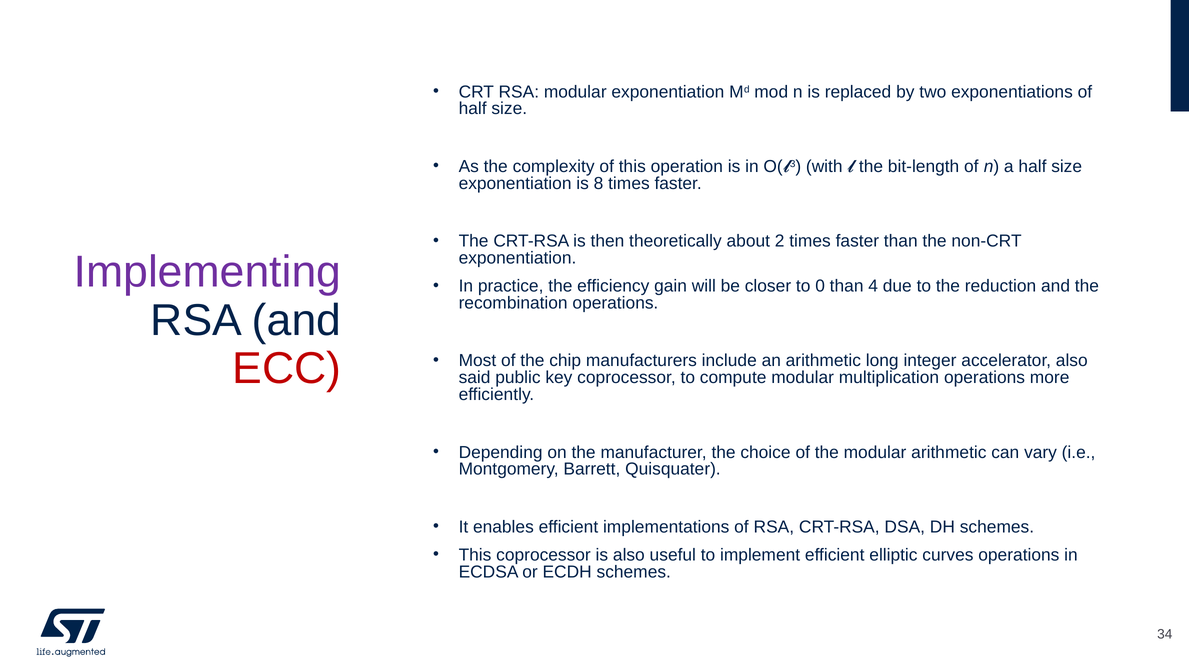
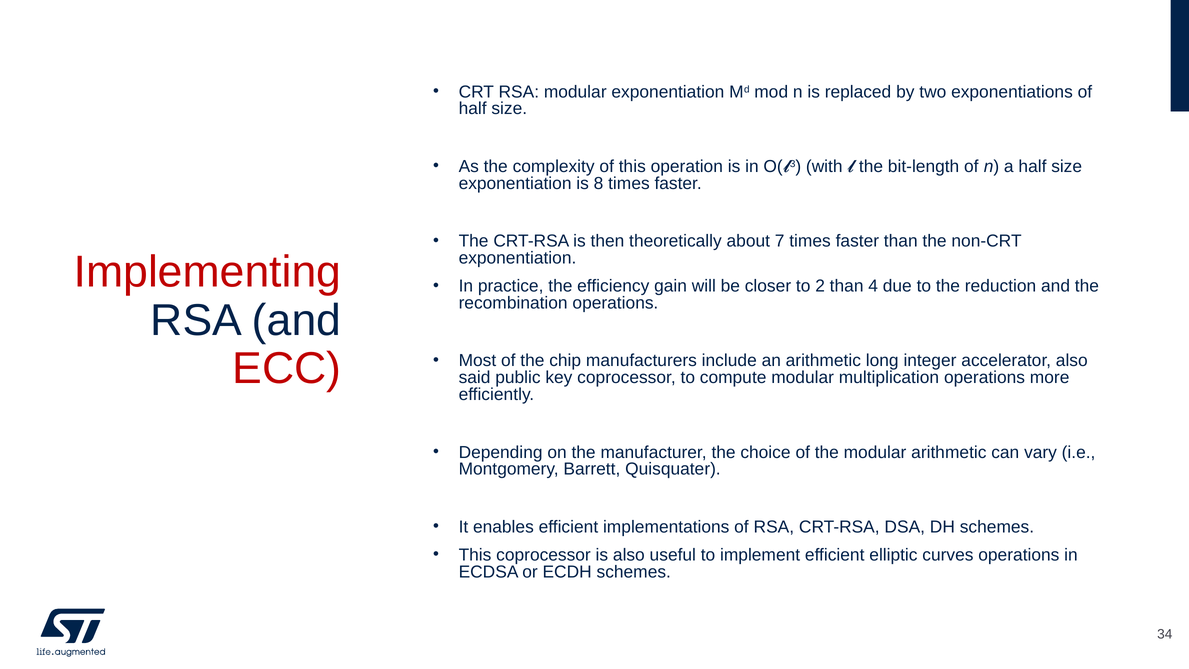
2: 2 -> 7 (780, 241)
Implementing colour: purple -> red (207, 272)
0: 0 -> 2 (820, 286)
